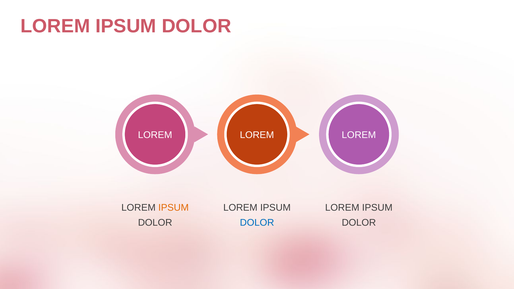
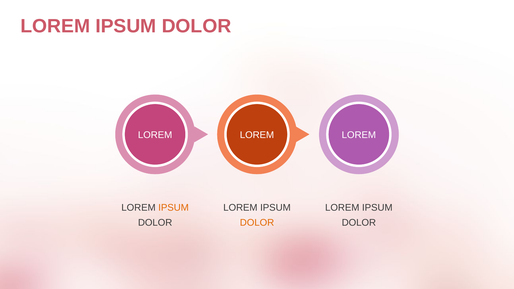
DOLOR colour: blue -> orange (257, 223)
